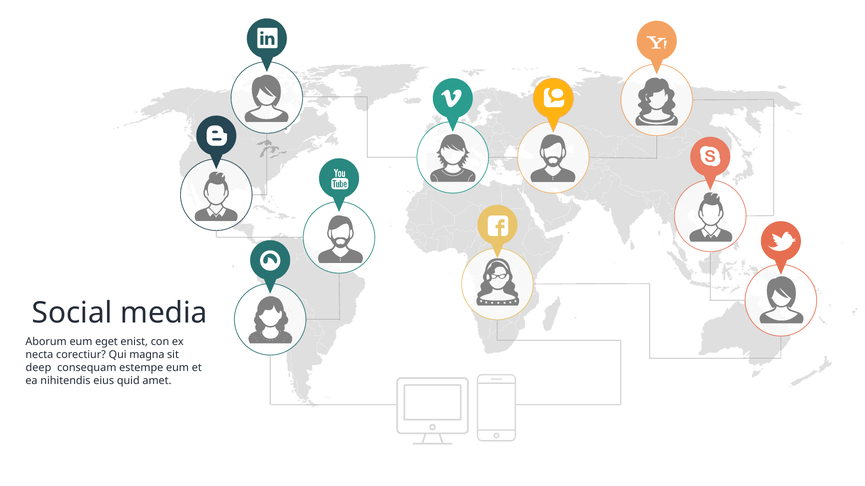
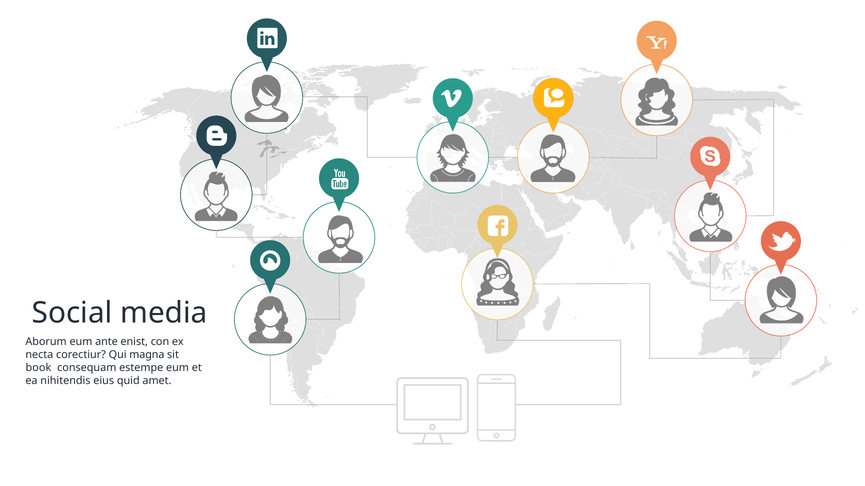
eget: eget -> ante (106, 342)
deep: deep -> book (38, 368)
